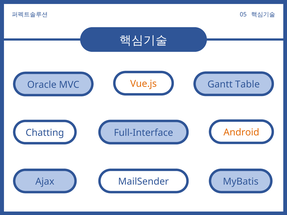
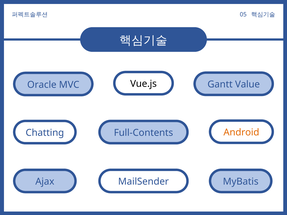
Vue.js colour: orange -> black (143, 84)
Table: Table -> Value (247, 85)
Full-Interface: Full-Interface -> Full-Contents (143, 133)
